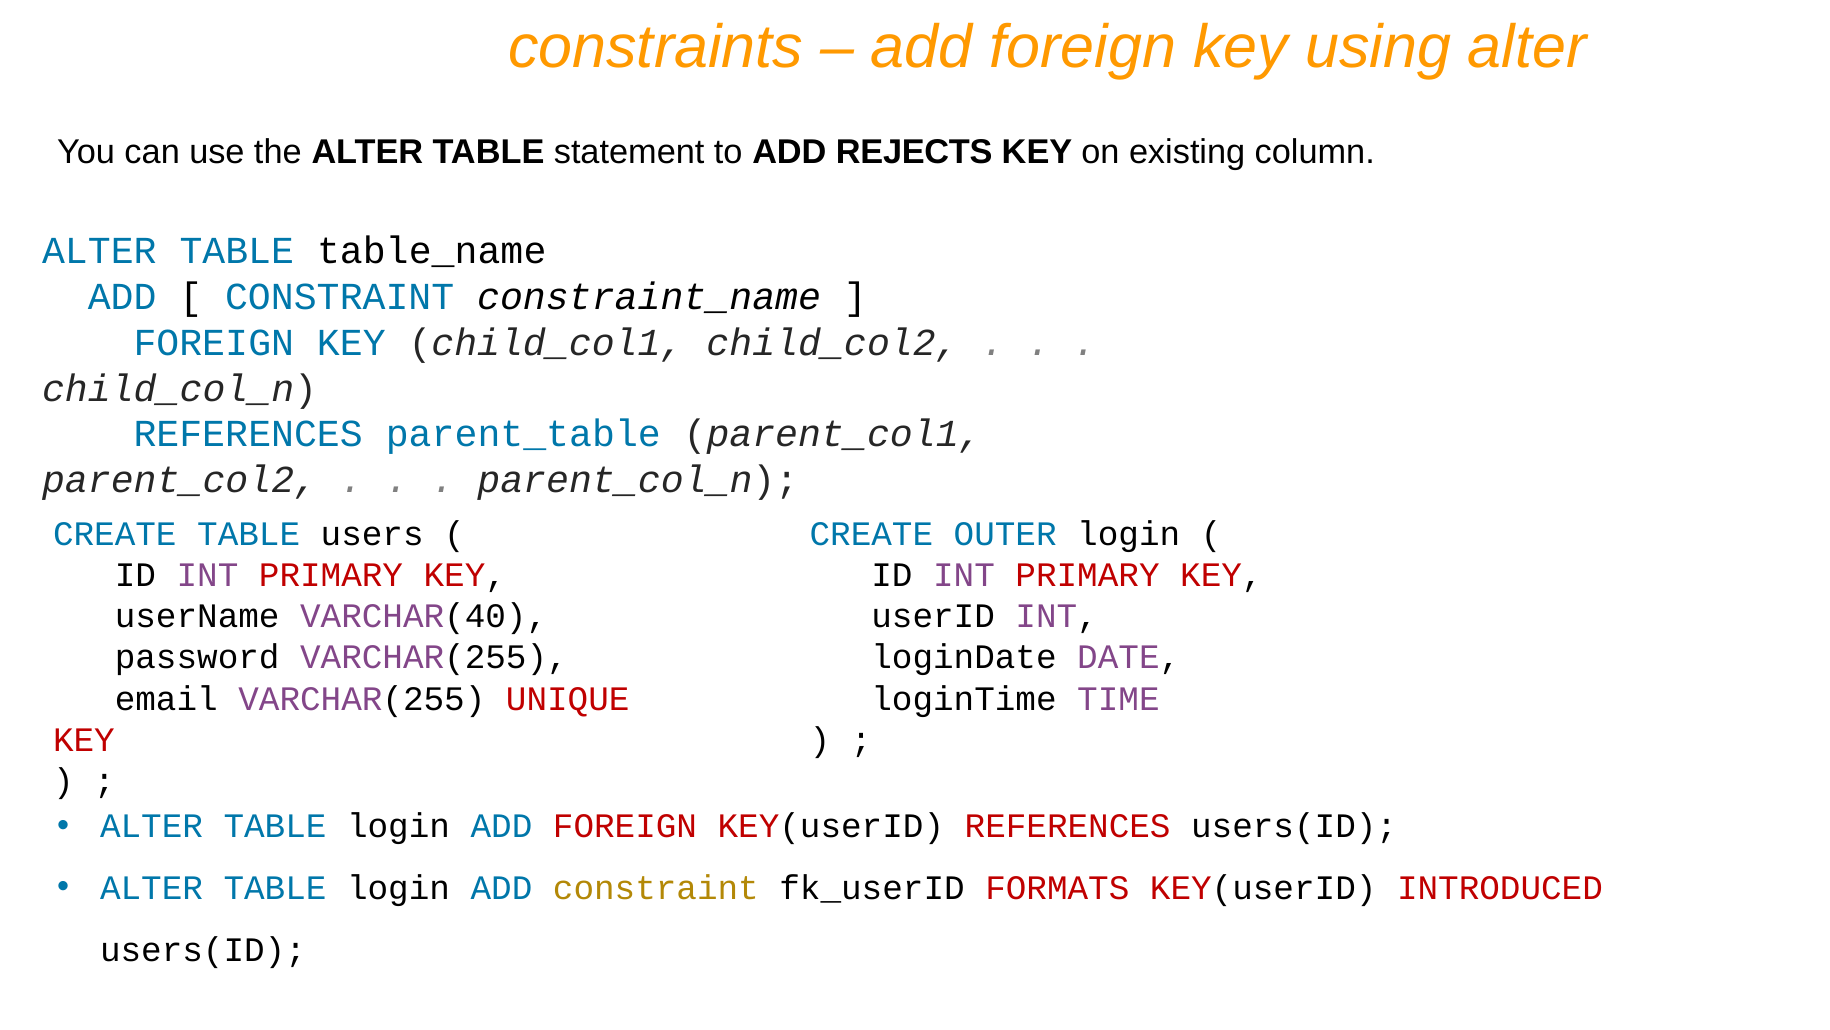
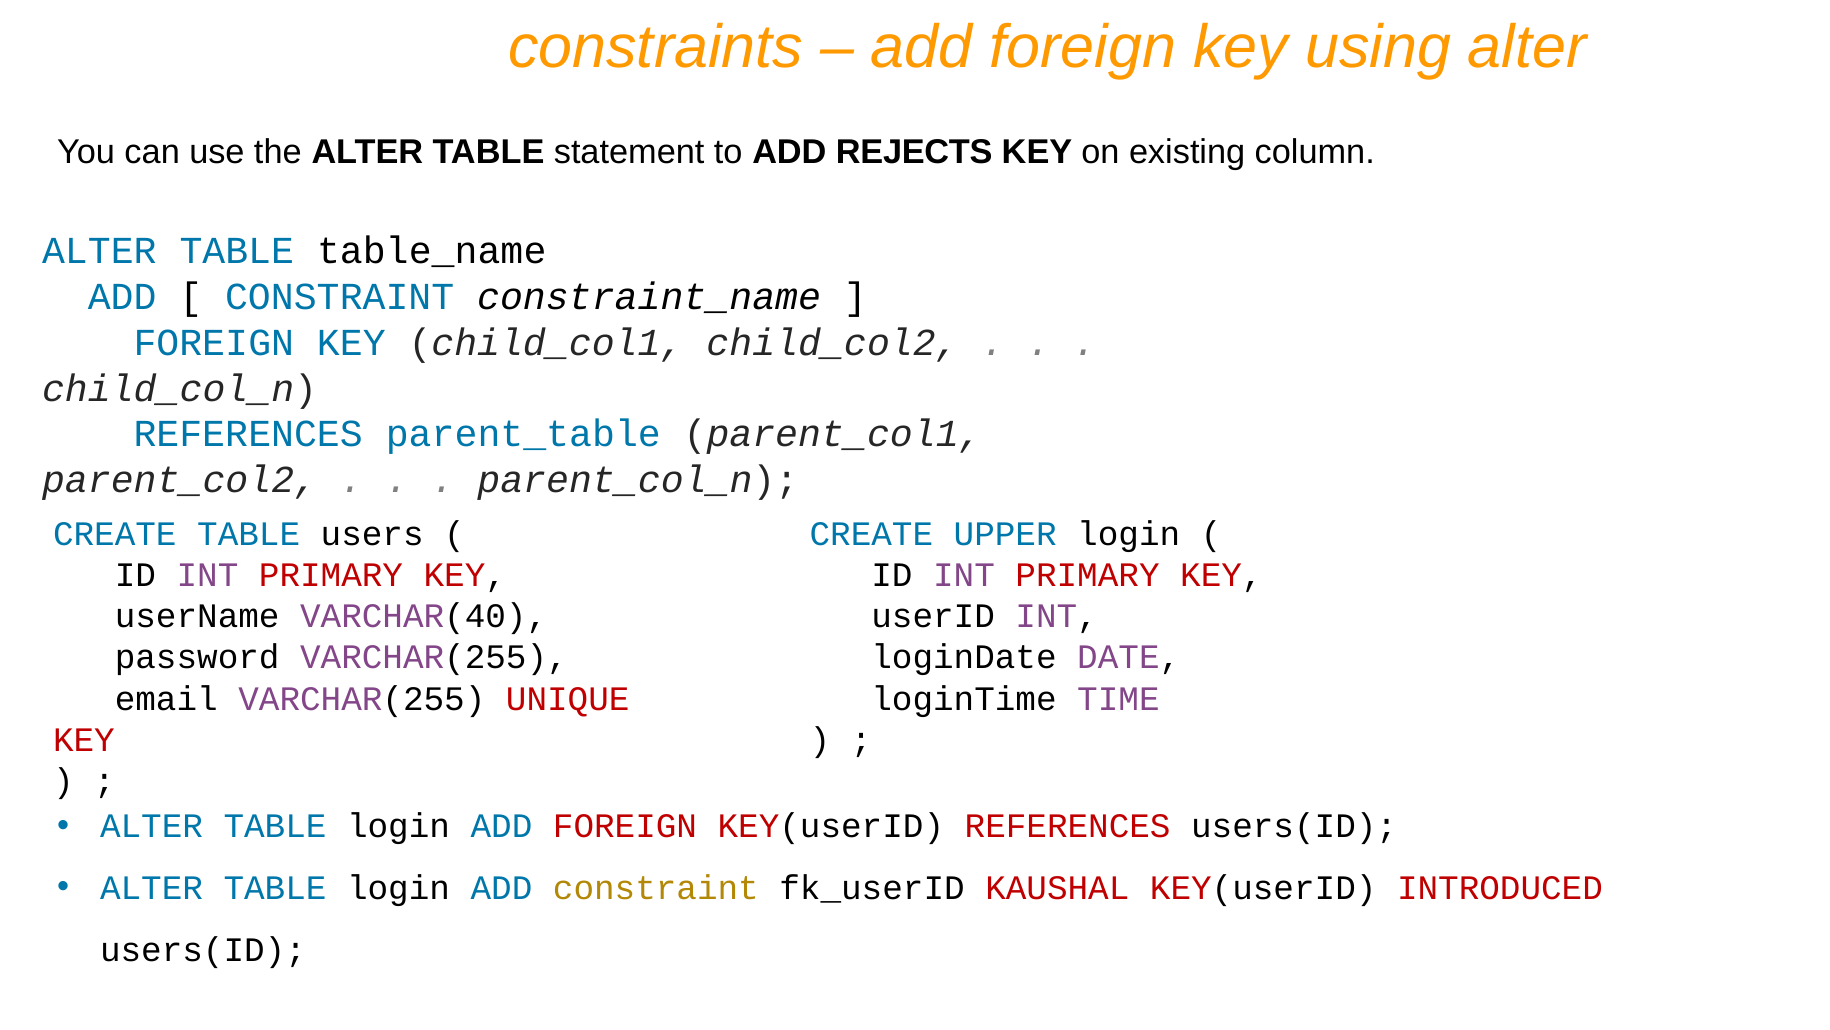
OUTER: OUTER -> UPPER (1005, 534)
FORMATS: FORMATS -> KAUSHAL (1057, 888)
